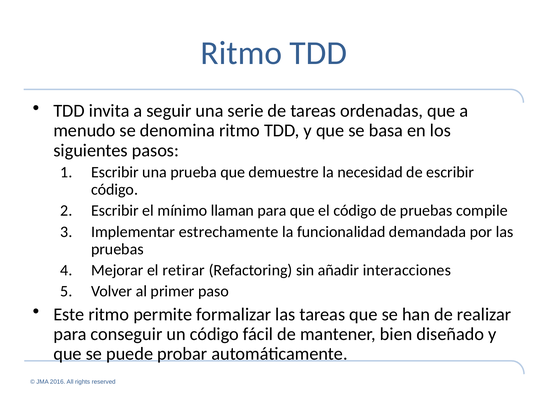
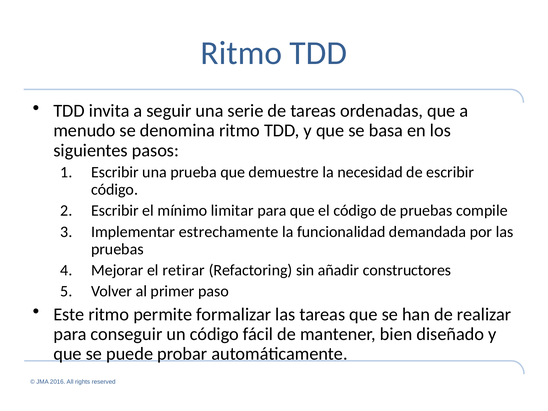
llaman: llaman -> limitar (232, 211)
interacciones: interacciones -> constructores (407, 270)
